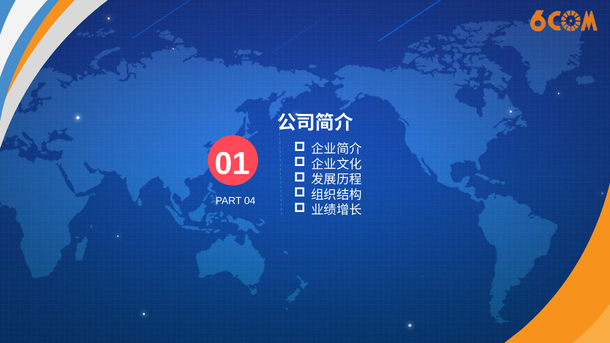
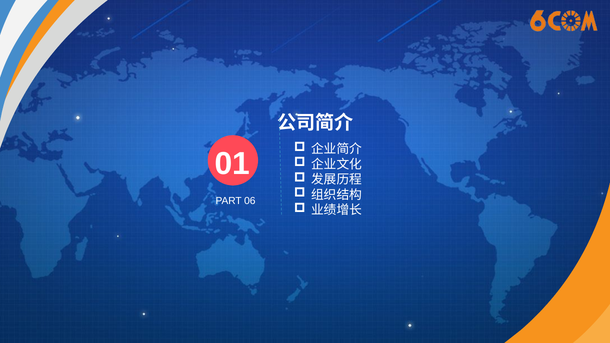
04: 04 -> 06 (250, 201)
